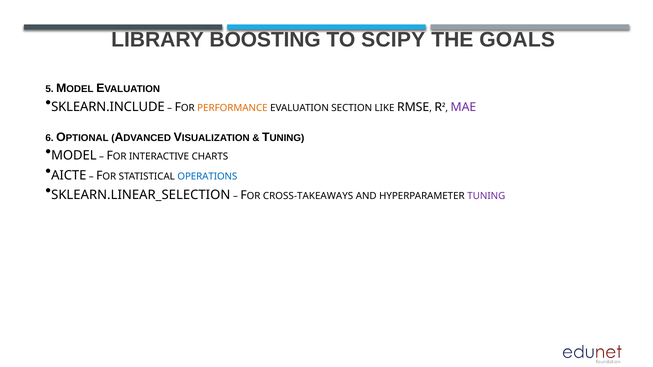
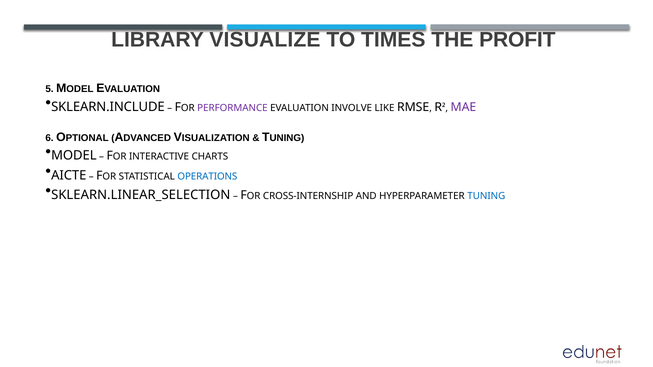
BOOSTING: BOOSTING -> VISUALIZE (265, 40)
SCIPY: SCIPY -> TIMES (393, 40)
GOALS: GOALS -> PROFIT (517, 40)
PERFORMANCE colour: orange -> purple (232, 108)
SECTION: SECTION -> INVOLVE (352, 108)
CROSS-TAKEAWAYS: CROSS-TAKEAWAYS -> CROSS-INTERNSHIP (308, 196)
TUNING colour: purple -> blue (486, 196)
